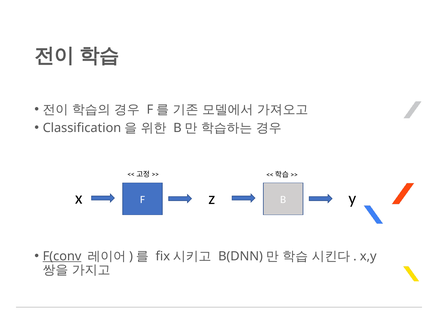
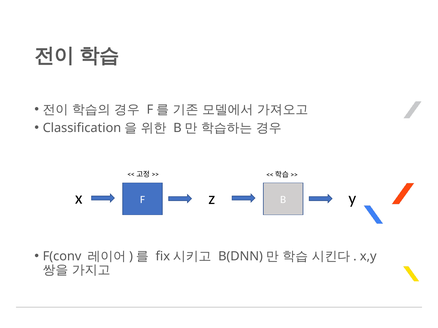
F(conv underline: present -> none (62, 257)
